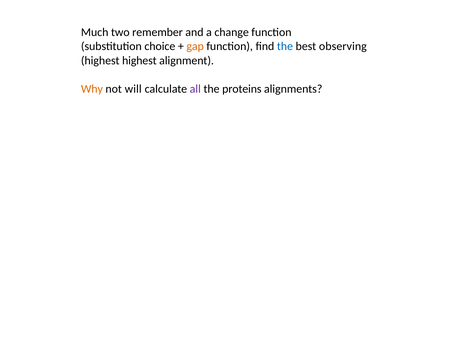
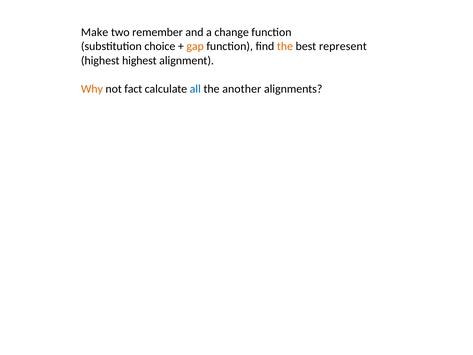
Much: Much -> Make (95, 32)
the colour: blue -> orange (285, 46)
observing: observing -> represent (343, 46)
will: will -> fact (133, 89)
all colour: purple -> blue (195, 89)
proteins: proteins -> another (242, 89)
